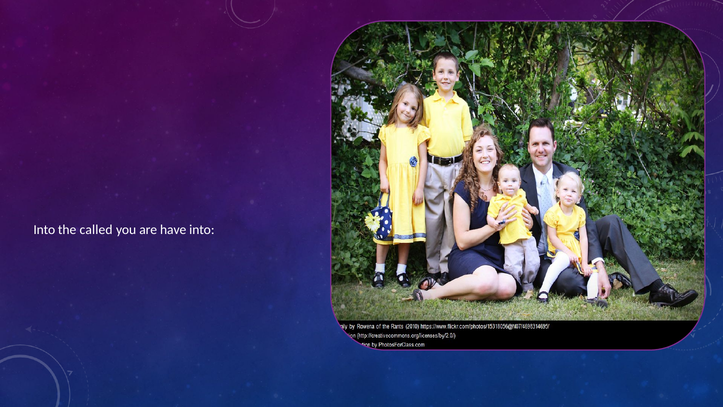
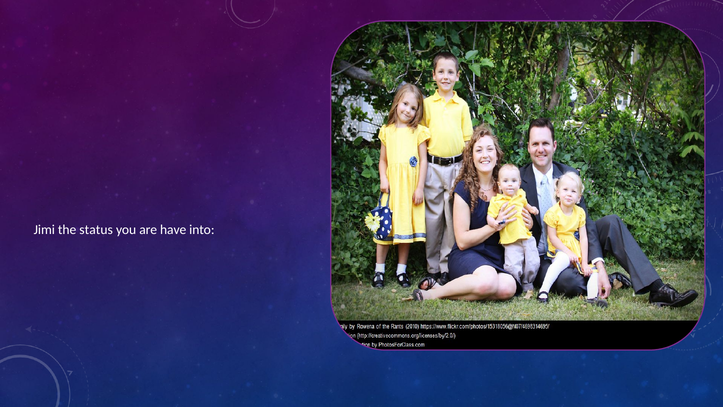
Into: Into -> Jimi (44, 230)
called: called -> status (96, 230)
